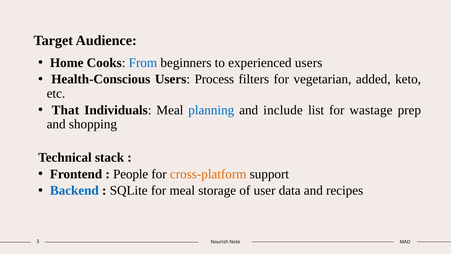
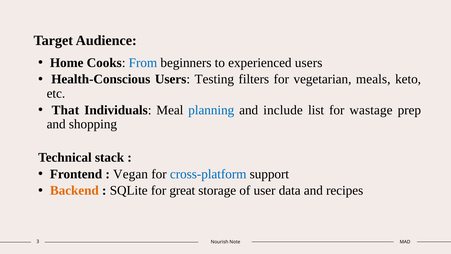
Process: Process -> Testing (214, 79)
added: added -> meals (373, 79)
People: People -> Vegan (131, 174)
cross-platform colour: orange -> blue (208, 174)
Backend colour: blue -> orange (74, 190)
for meal: meal -> great (182, 190)
